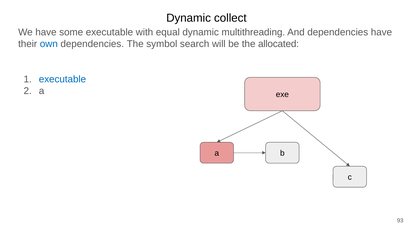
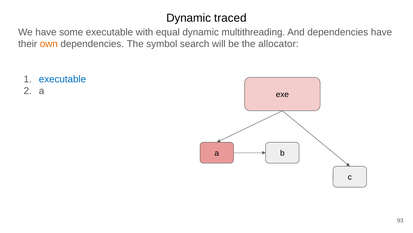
collect: collect -> traced (230, 18)
own colour: blue -> orange (49, 44)
allocated: allocated -> allocator (278, 44)
